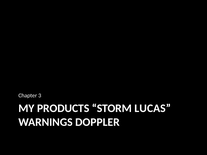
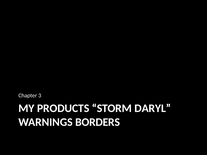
LUCAS: LUCAS -> DARYL (153, 108)
DOPPLER: DOPPLER -> BORDERS (98, 122)
